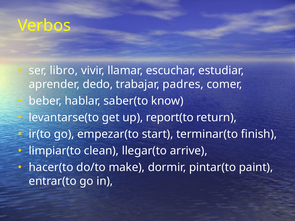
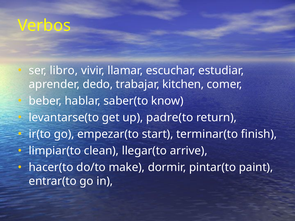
padres: padres -> kitchen (183, 84)
report(to: report(to -> padre(to (170, 118)
